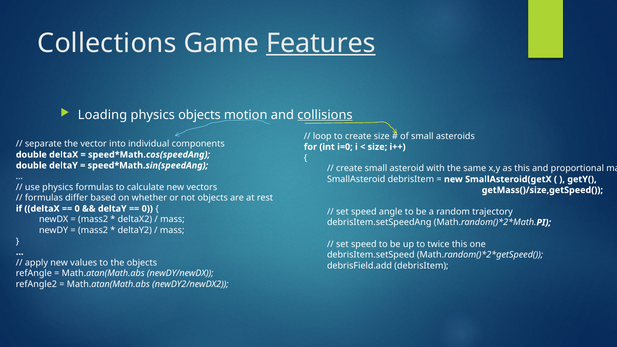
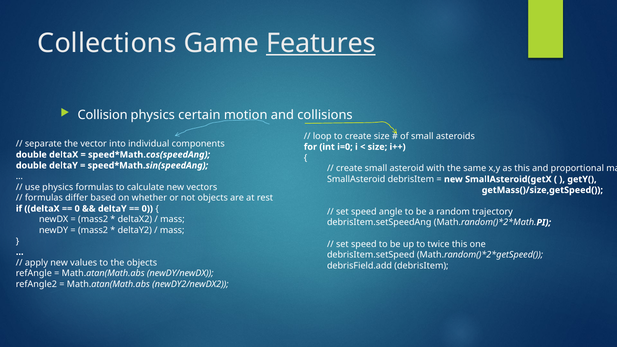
Loading: Loading -> Collision (103, 115)
physics objects: objects -> certain (199, 115)
collisions underline: present -> none (325, 115)
